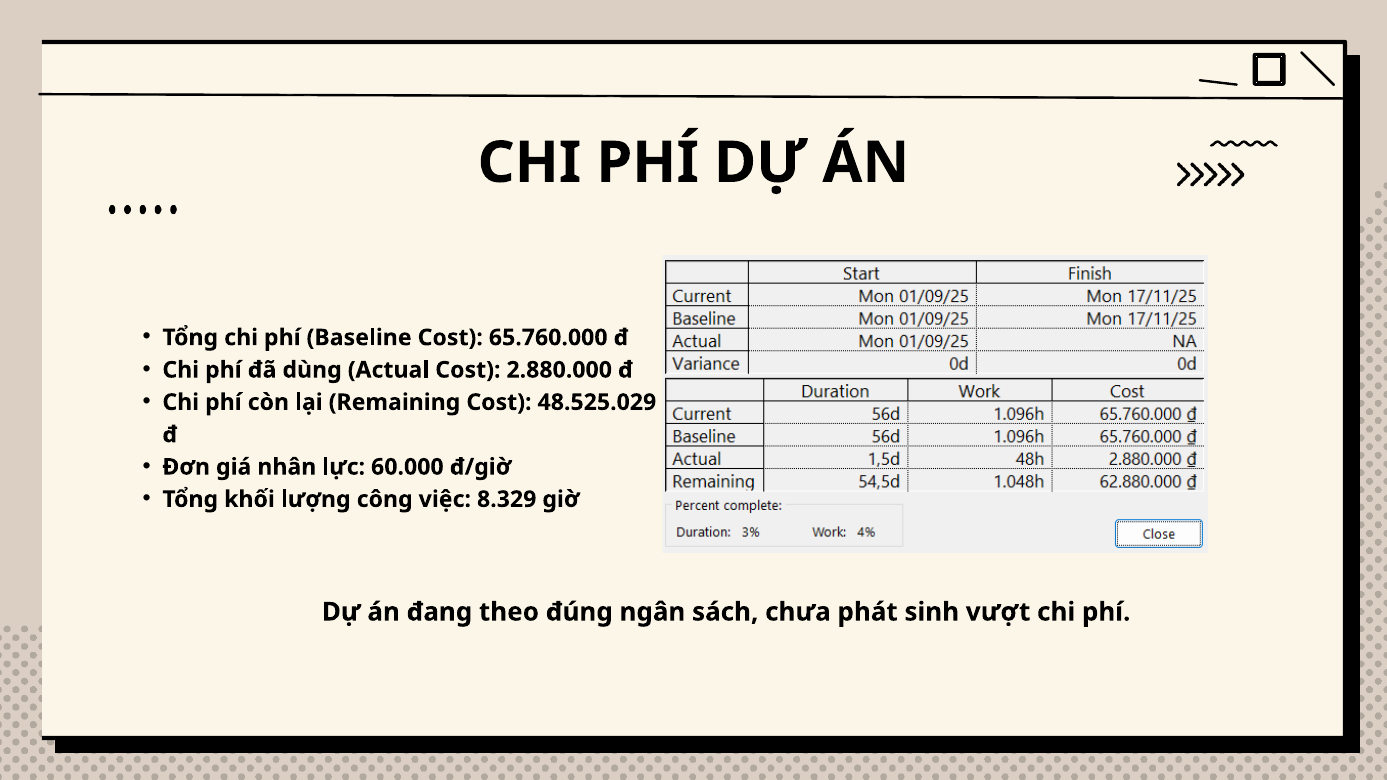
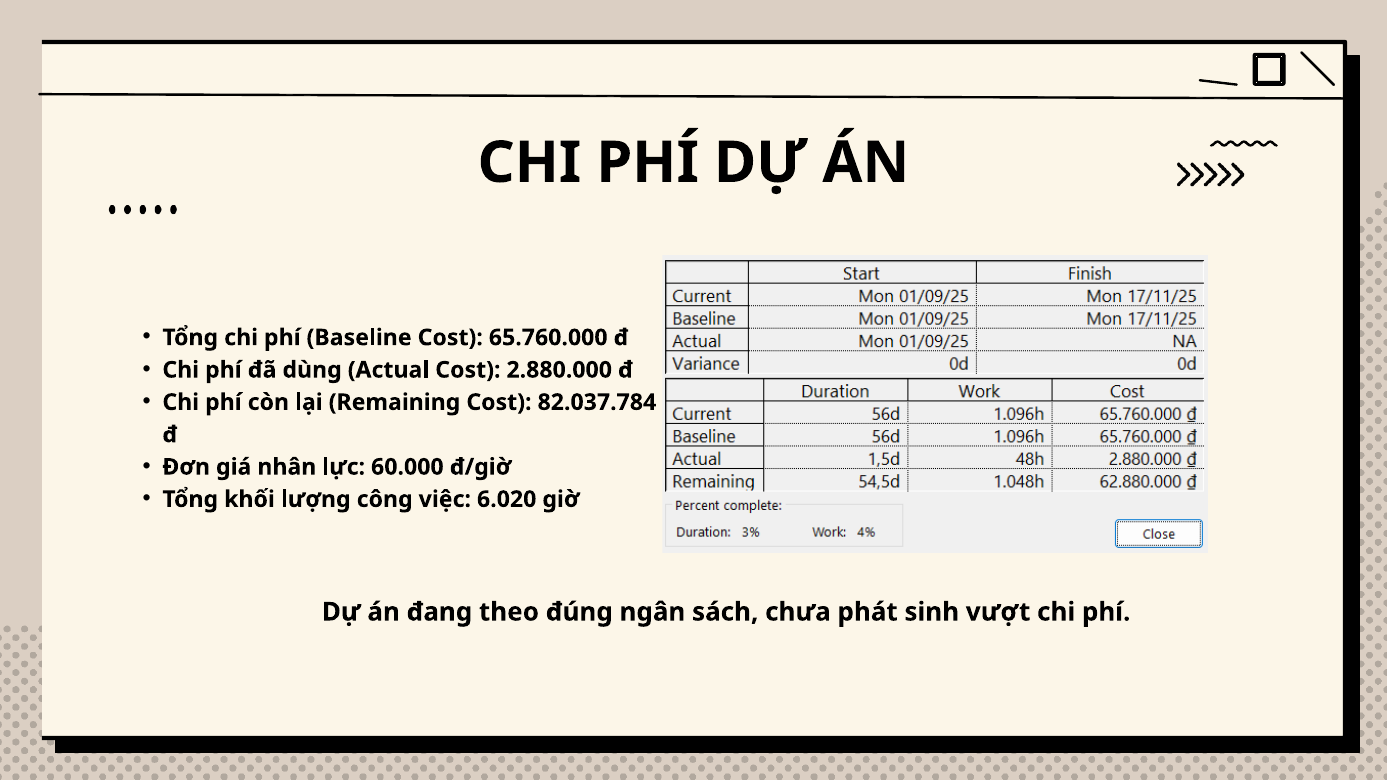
48.525.029: 48.525.029 -> 82.037.784 (597, 402)
8.329: 8.329 -> 6.020 (507, 499)
